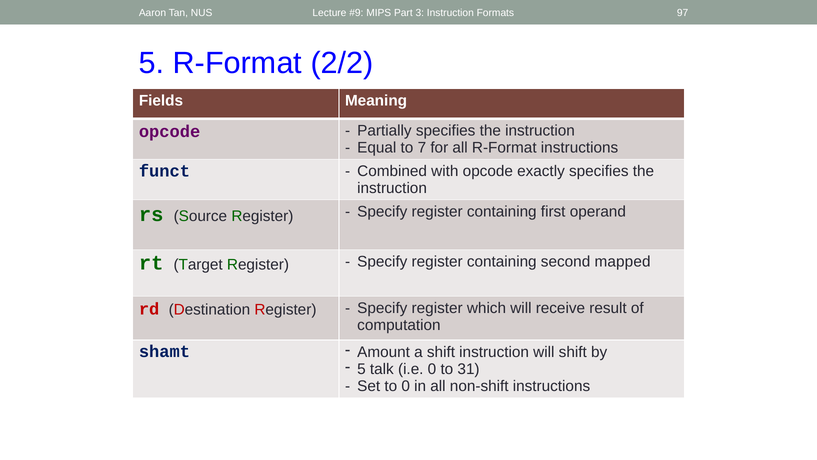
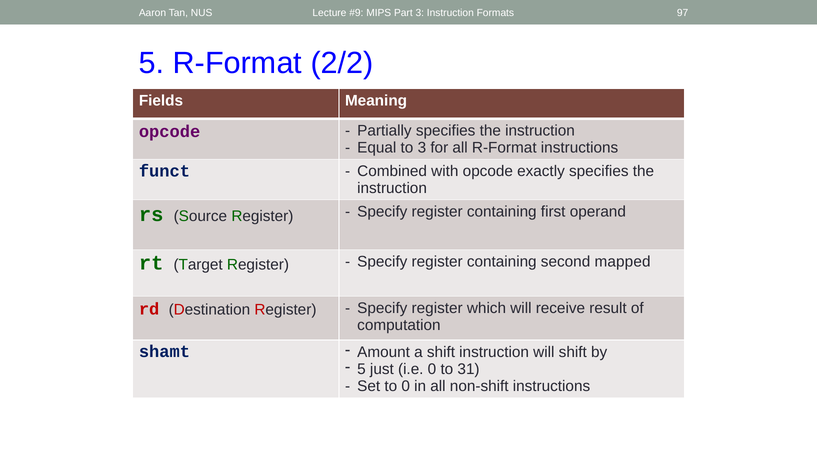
to 7: 7 -> 3 (422, 148)
talk: talk -> just (382, 369)
